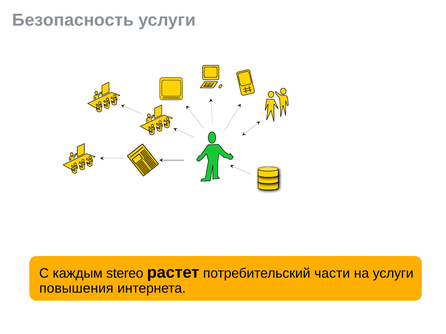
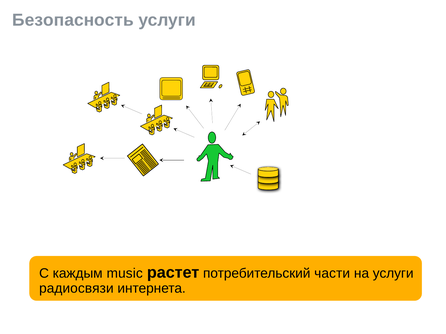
stereo: stereo -> music (125, 274)
повышения: повышения -> радиосвязи (76, 289)
